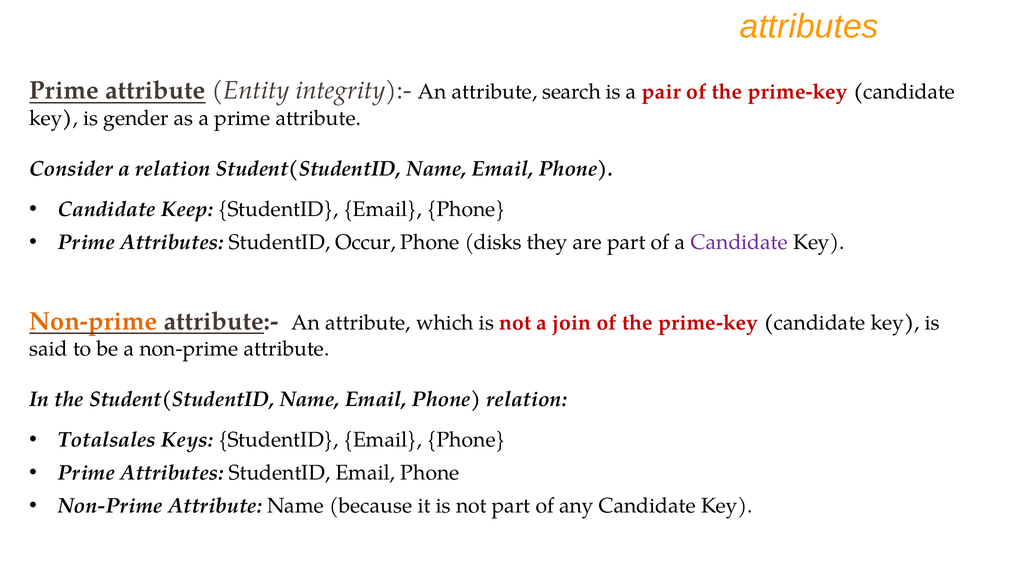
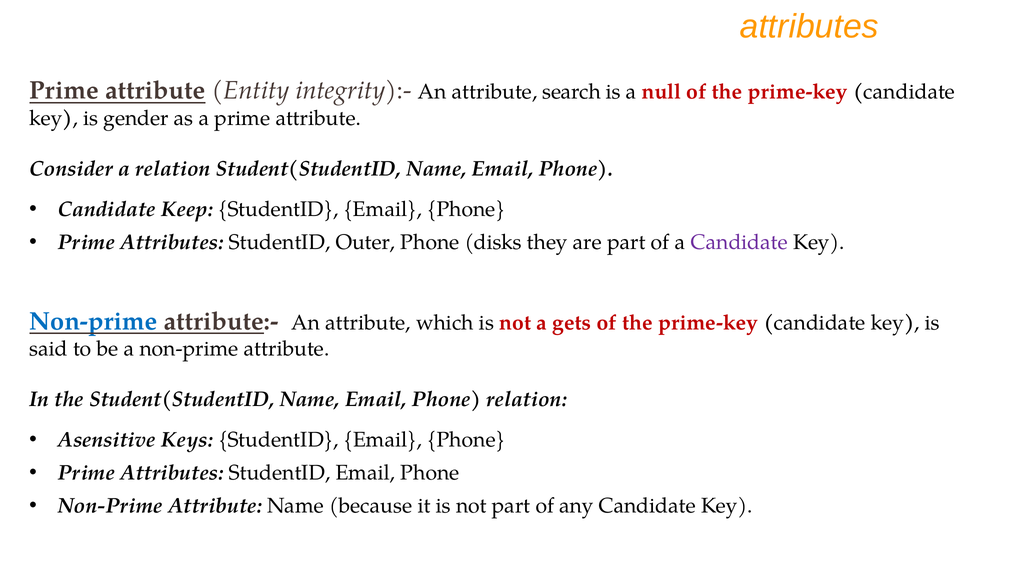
pair: pair -> null (662, 92)
Occur: Occur -> Outer (365, 242)
Non-prime colour: orange -> blue (93, 321)
join: join -> gets (572, 322)
Totalsales: Totalsales -> Asensitive (107, 440)
